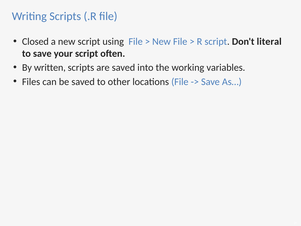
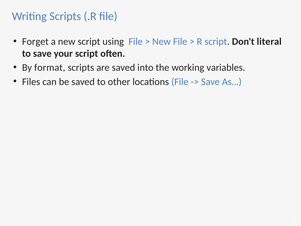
Closed: Closed -> Forget (35, 41)
written: written -> format (50, 68)
